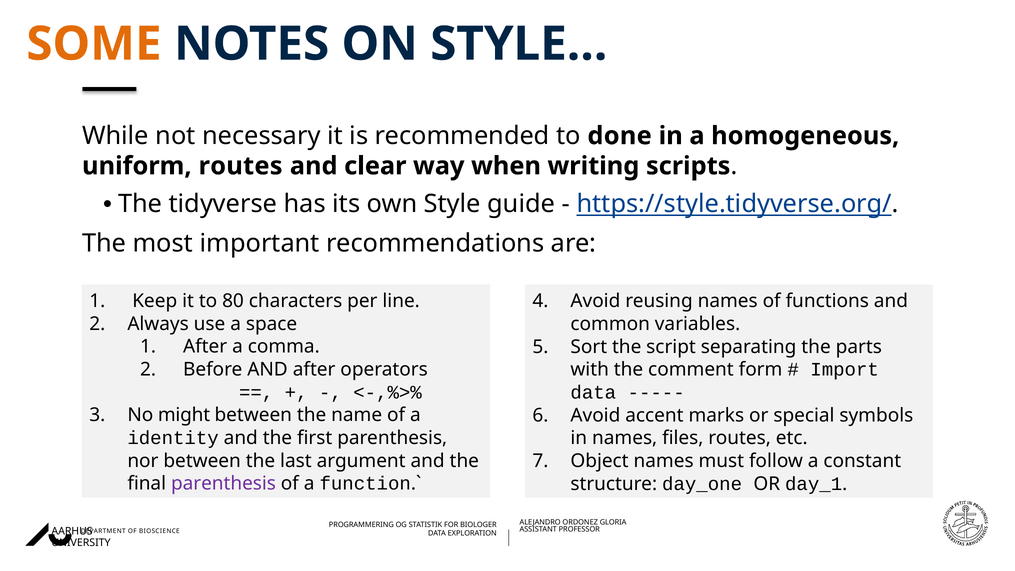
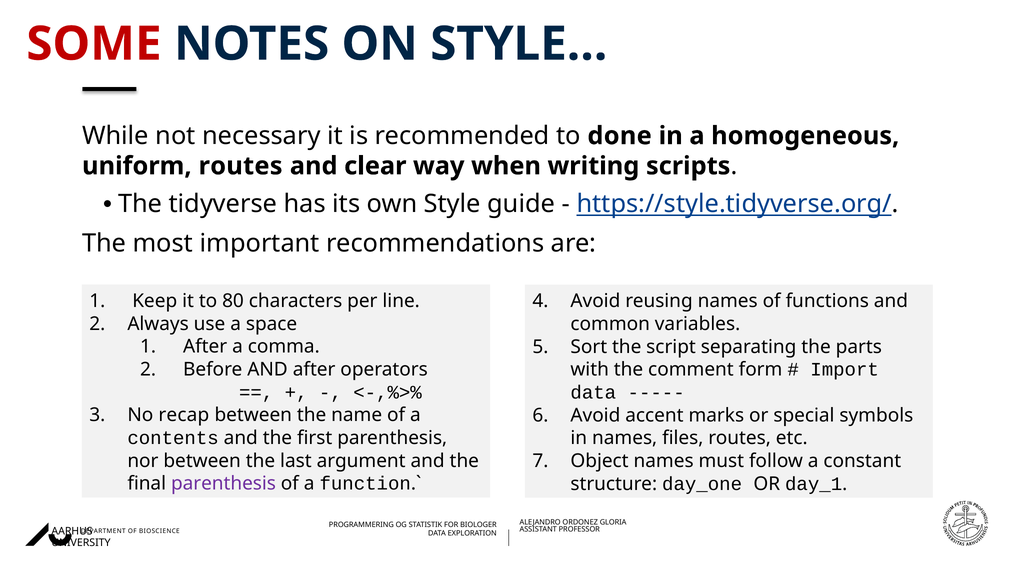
SOME colour: orange -> red (94, 44)
might: might -> recap (184, 415)
identity: identity -> contents (173, 438)
